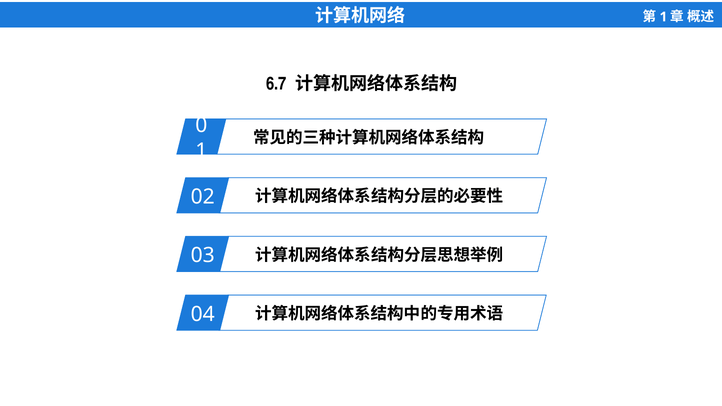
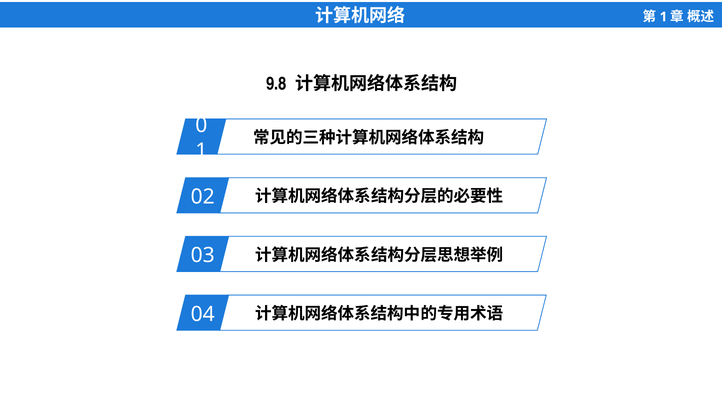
6.7: 6.7 -> 9.8 (276, 84)
